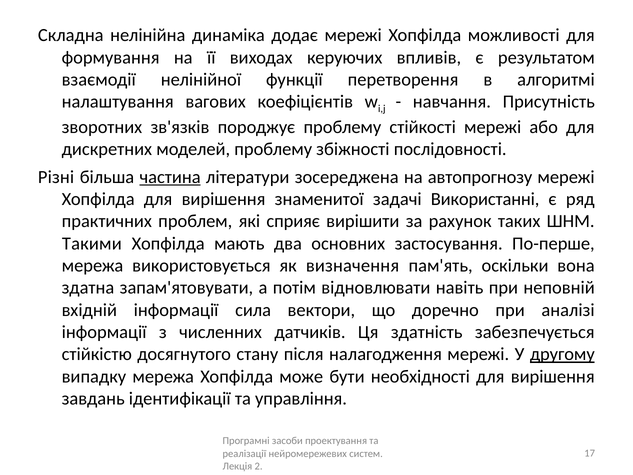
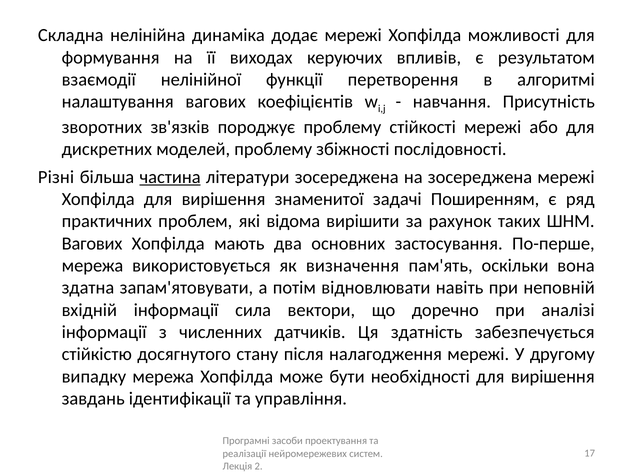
на автопрогнозу: автопрогнозу -> зосереджена (480, 177)
Використанні: Використанні -> Поширенням (485, 199)
сприяє: сприяє -> відома (293, 221)
Такими: Такими -> Вагових (92, 243)
другому underline: present -> none (562, 354)
